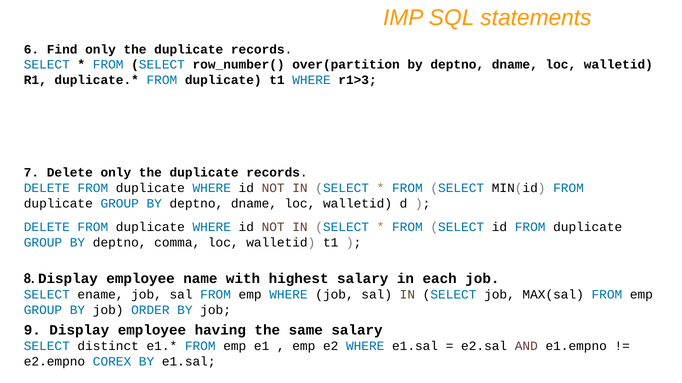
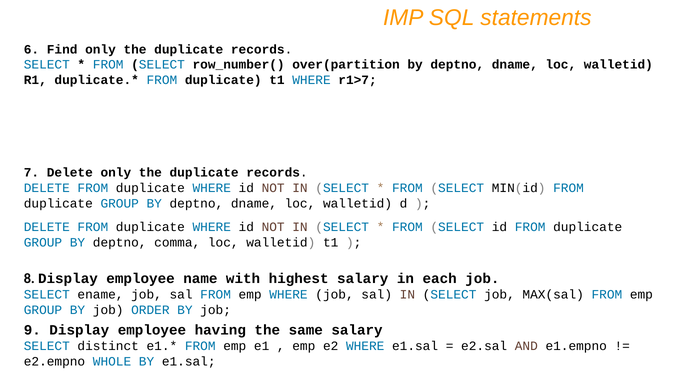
r1>3: r1>3 -> r1>7 (358, 80)
COREX: COREX -> WHOLE (112, 362)
